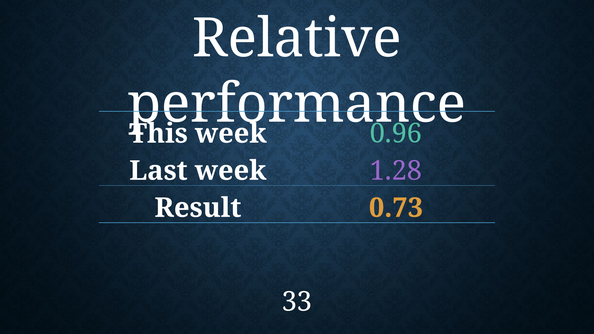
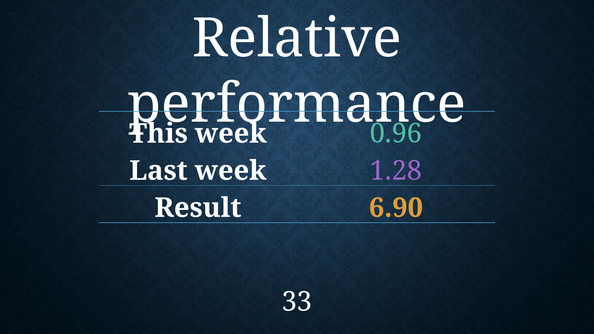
0.73: 0.73 -> 6.90 (396, 208)
